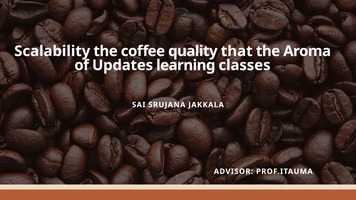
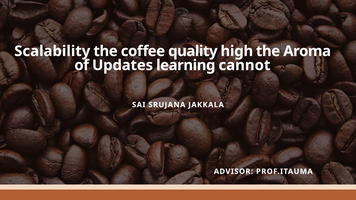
that: that -> high (237, 51)
classes: classes -> cannot (244, 65)
